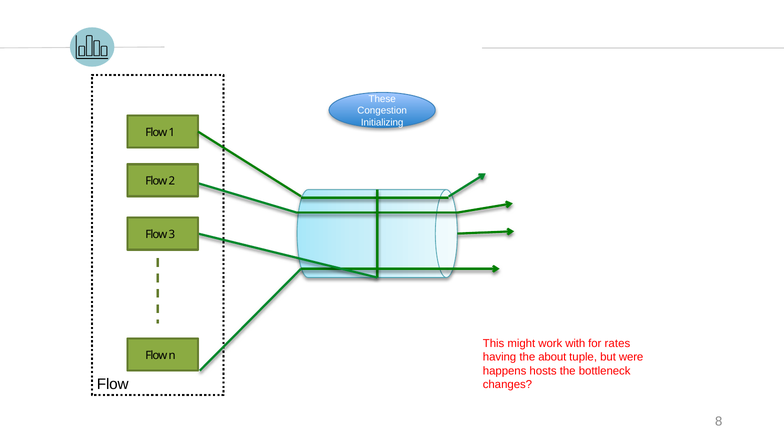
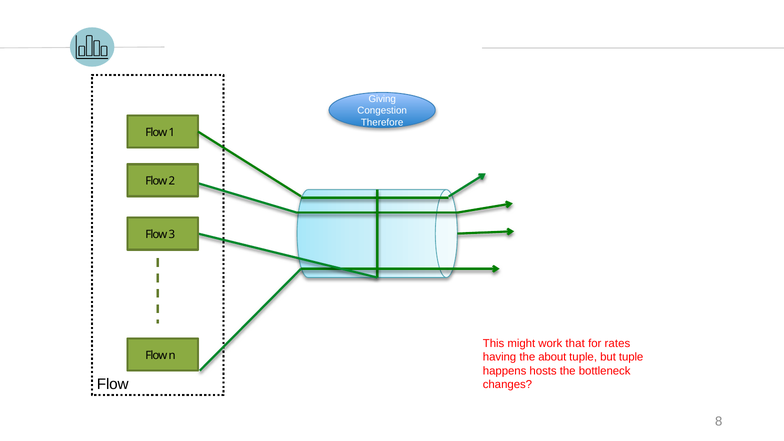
These: These -> Giving (382, 99)
Initializing: Initializing -> Therefore (382, 122)
with: with -> that (575, 344)
but were: were -> tuple (631, 357)
